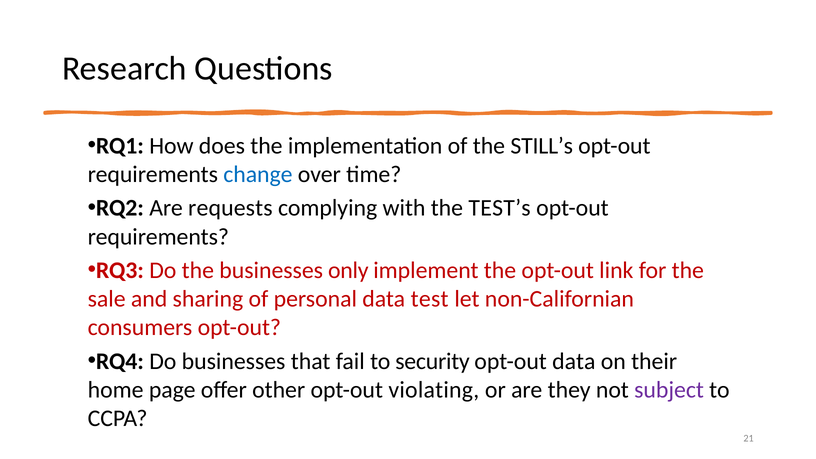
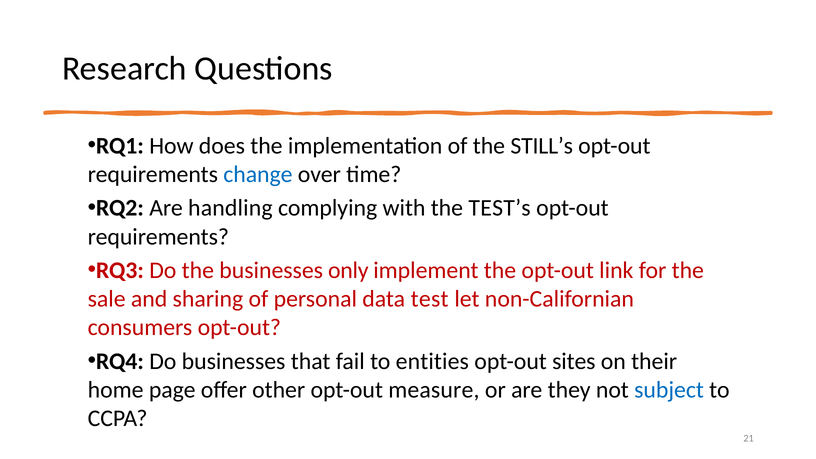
requests: requests -> handling (230, 208)
security: security -> entities (432, 361)
opt-out data: data -> sites (574, 361)
violating: violating -> measure (434, 390)
subject colour: purple -> blue (669, 390)
